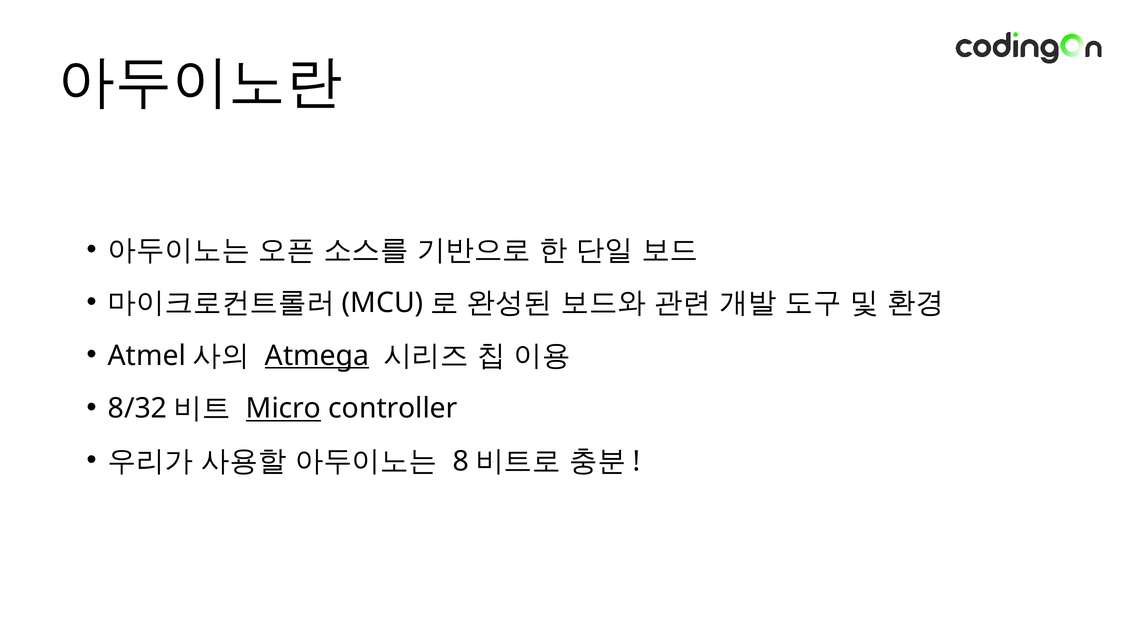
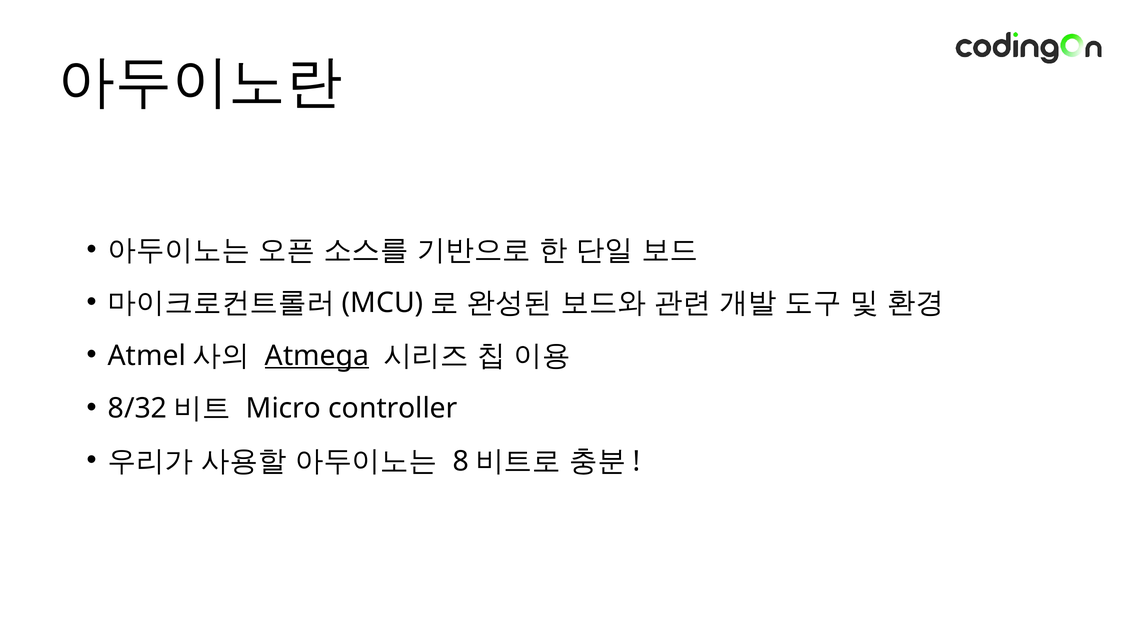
Micro underline: present -> none (283, 408)
